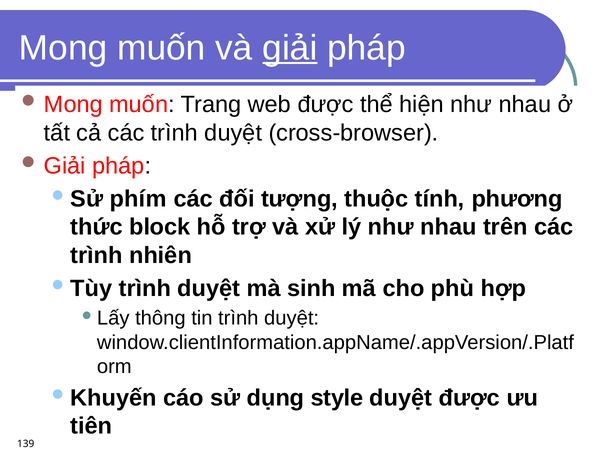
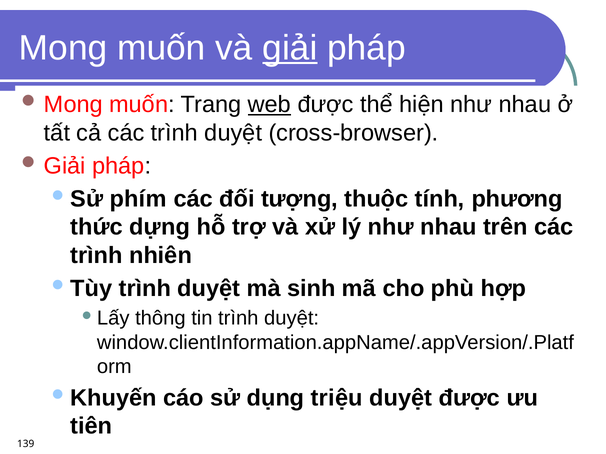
web underline: none -> present (269, 105)
block: block -> dựng (160, 227)
style: style -> triệu (337, 398)
